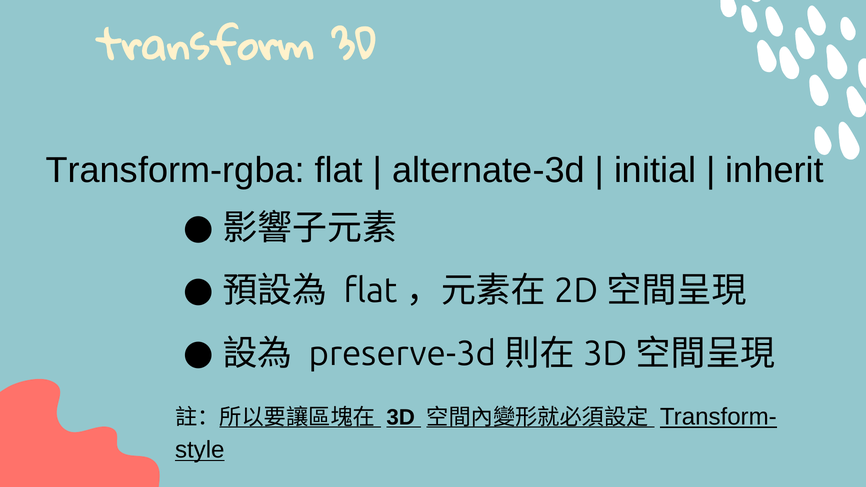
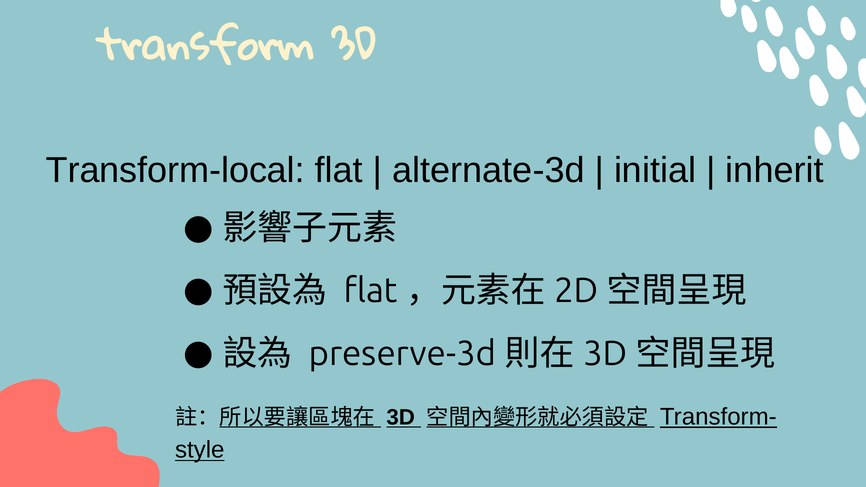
Transform-rgba: Transform-rgba -> Transform-local (175, 170)
